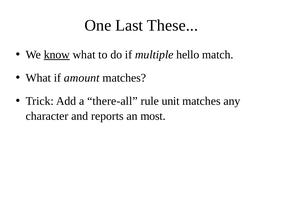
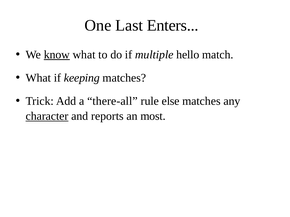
These: These -> Enters (173, 25)
amount: amount -> keeping (82, 78)
unit: unit -> else (171, 101)
character underline: none -> present (47, 116)
